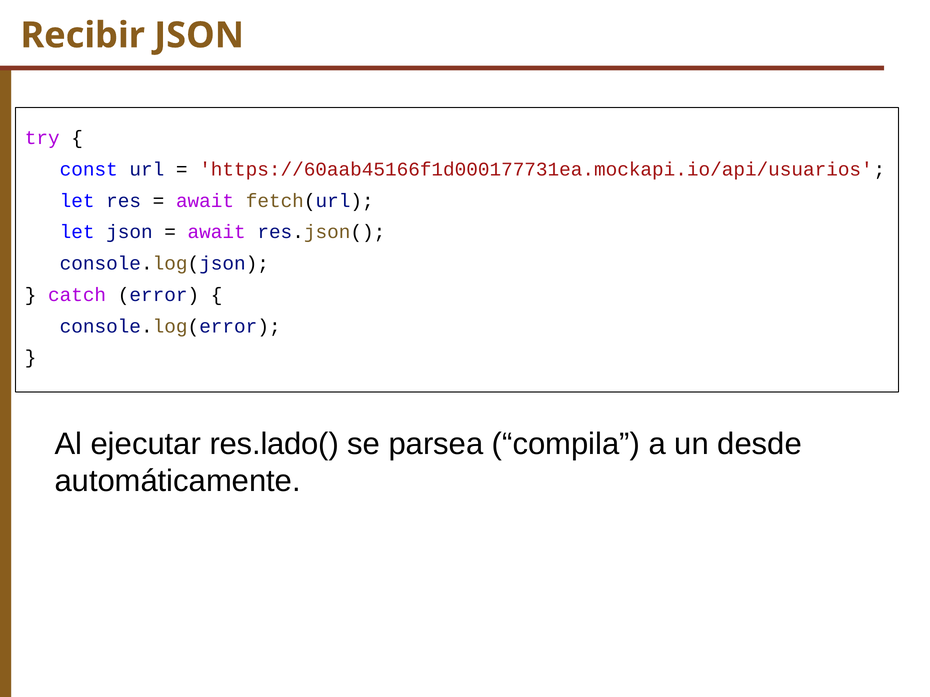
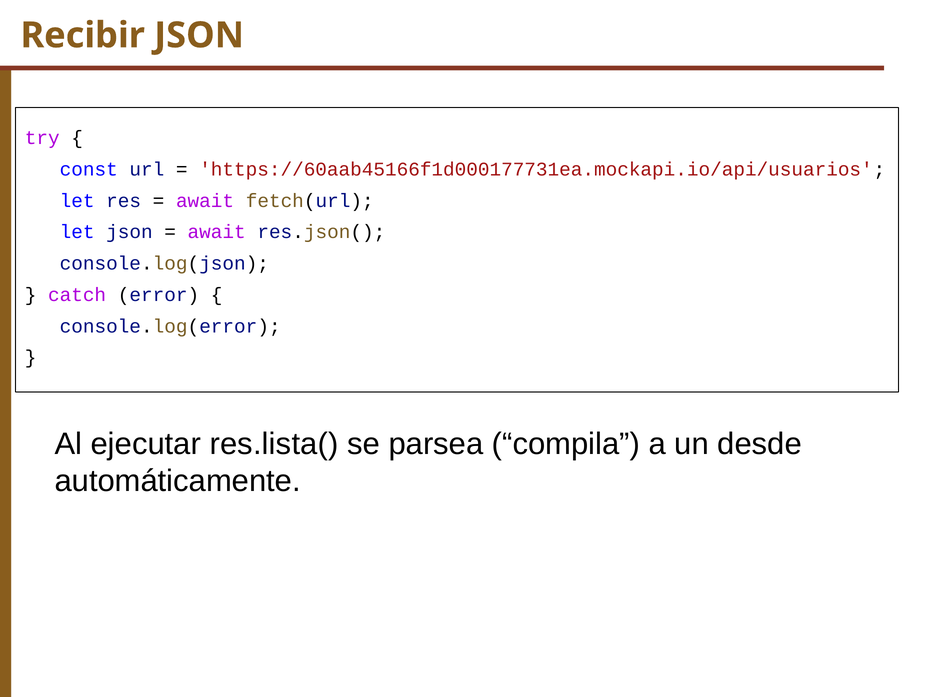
res.lado(: res.lado( -> res.lista( (274, 444)
